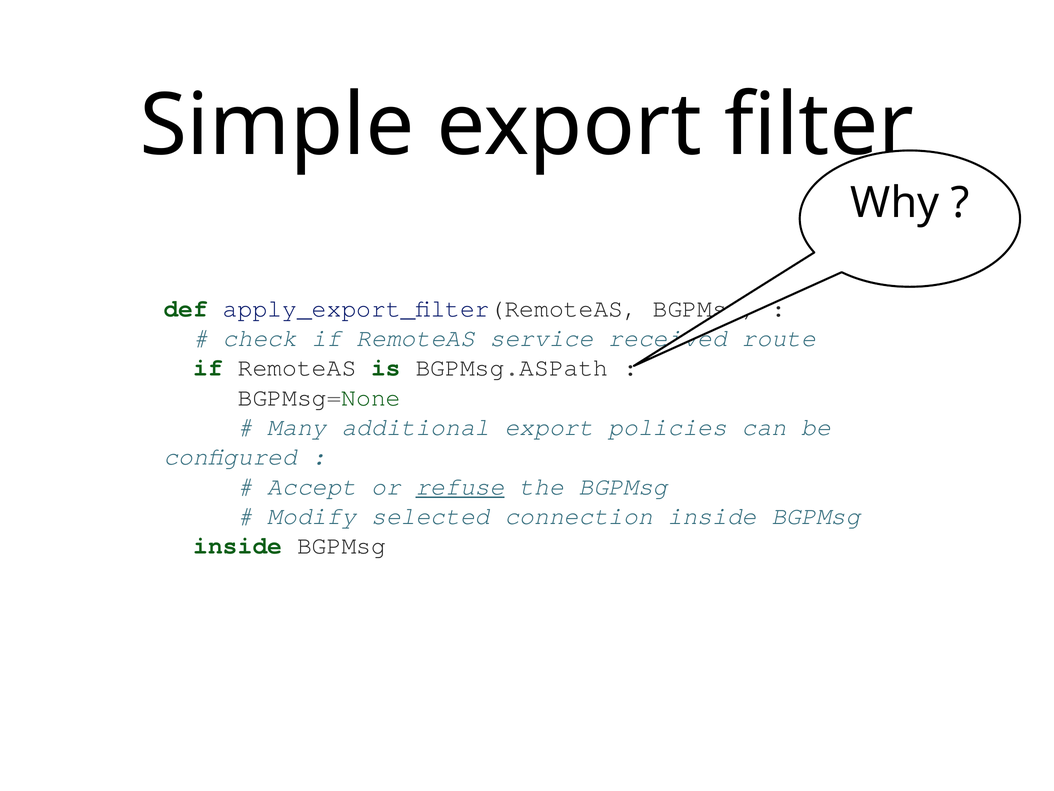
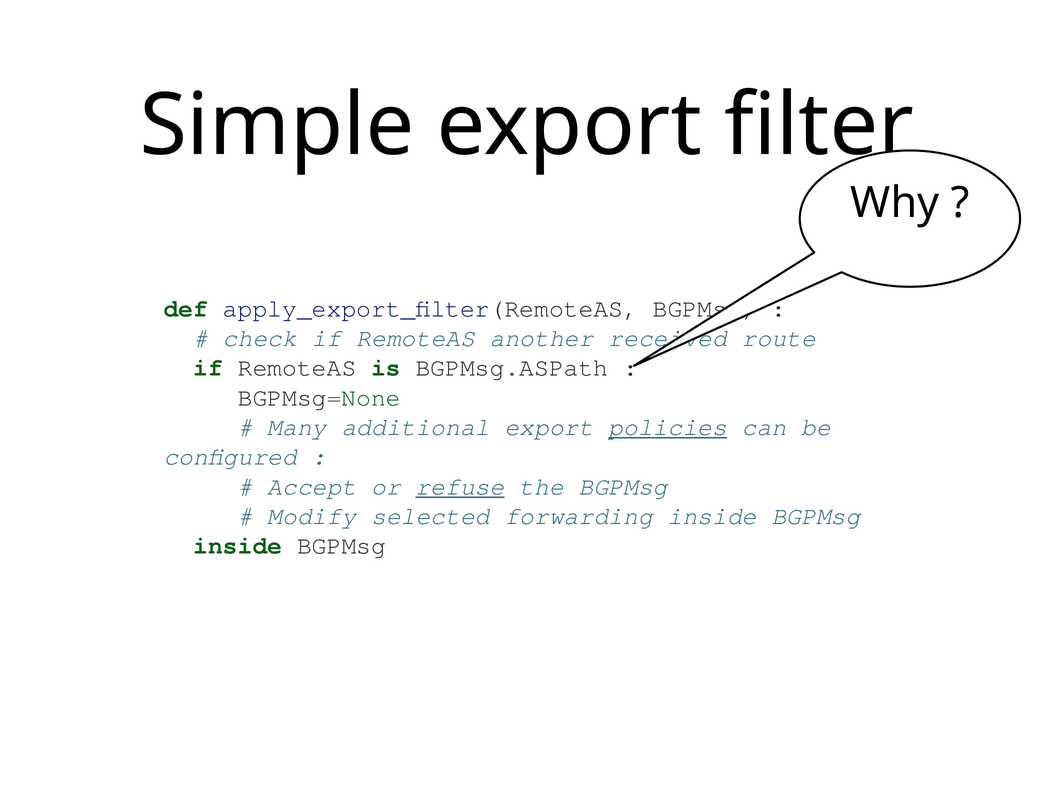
service: service -> another (542, 338)
policies underline: none -> present (668, 427)
connection: connection -> forwarding (579, 516)
